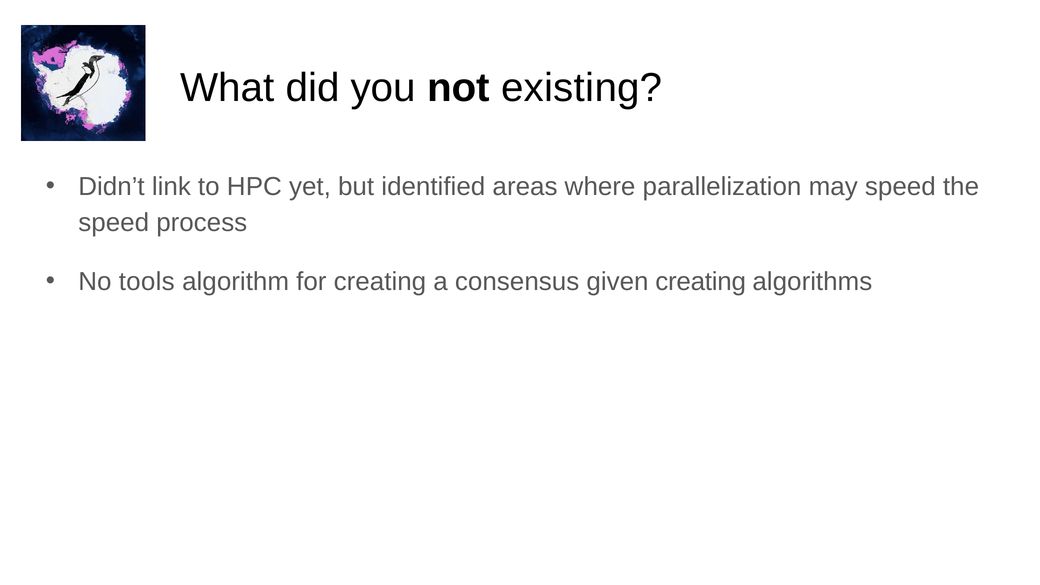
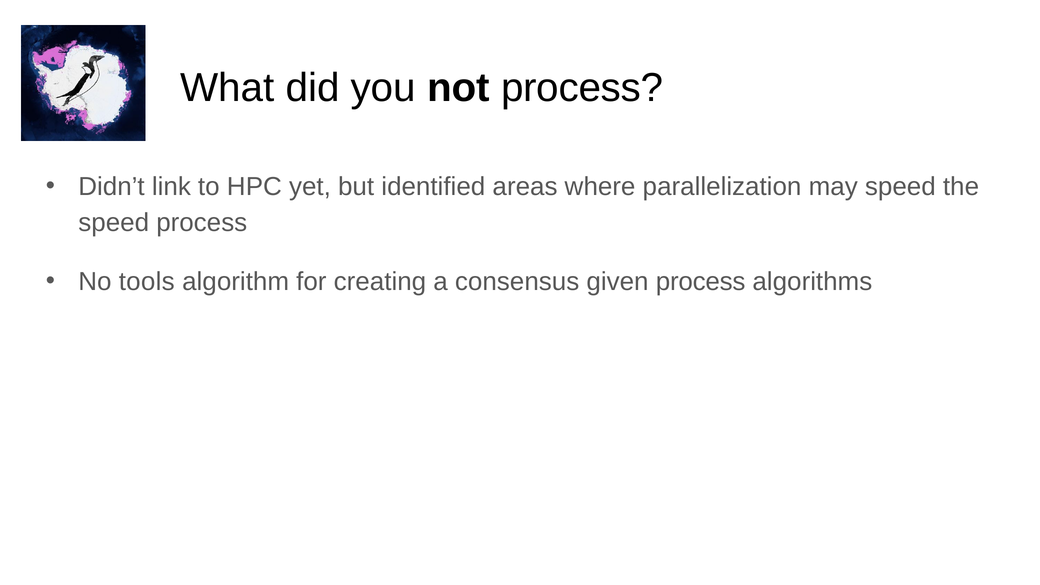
not existing: existing -> process (582, 88)
given creating: creating -> process (701, 281)
